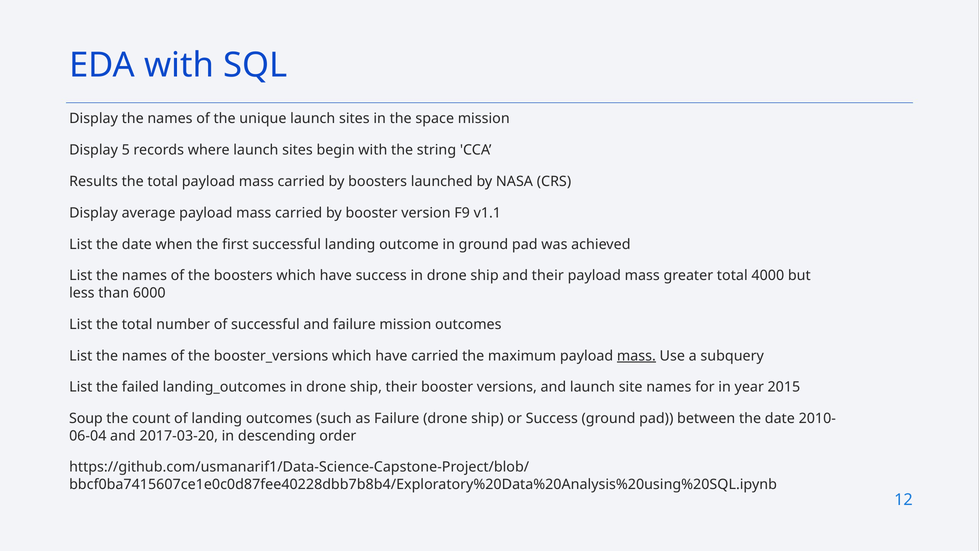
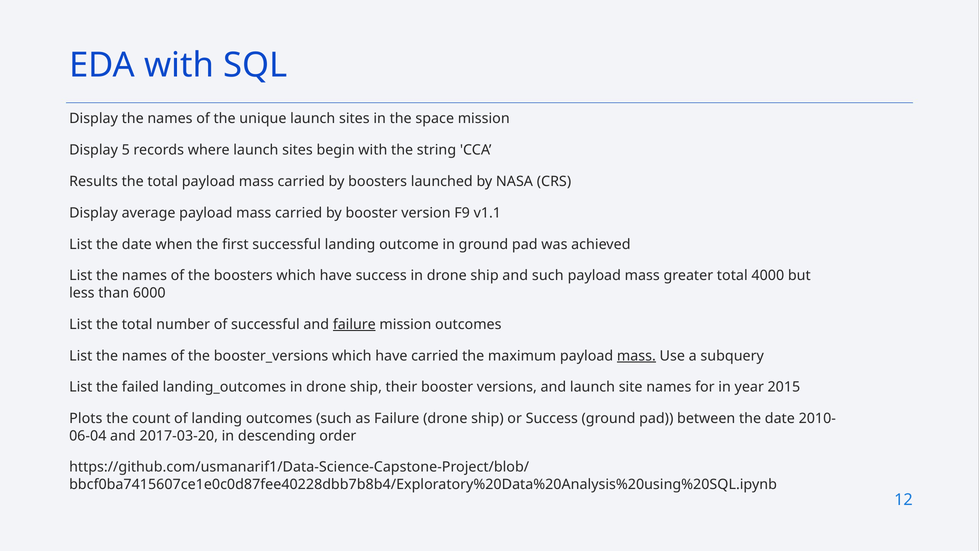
and their: their -> such (548, 276)
failure underline: none -> present (354, 324)
Soup: Soup -> Plots (86, 418)
